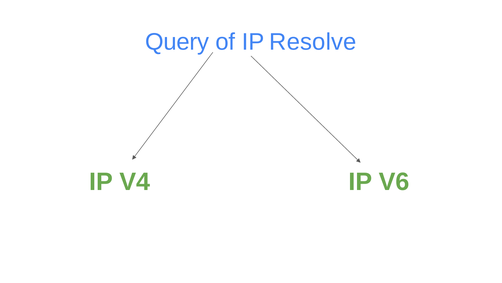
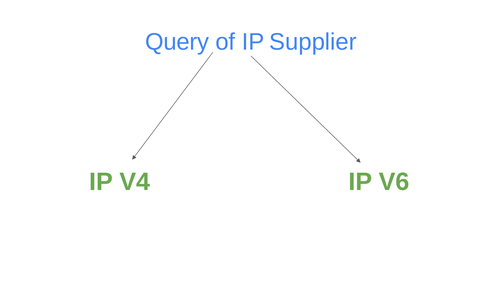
Resolve: Resolve -> Supplier (313, 42)
